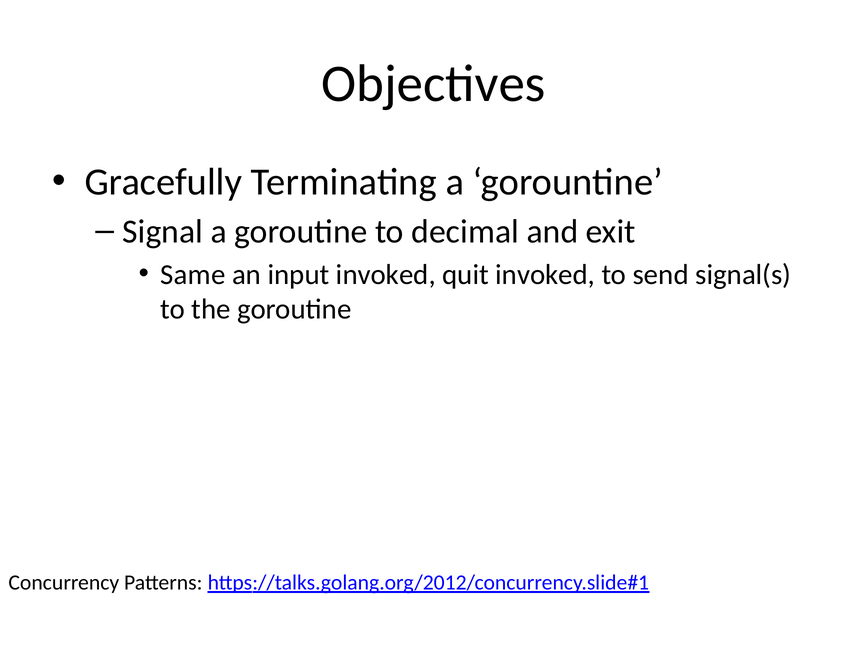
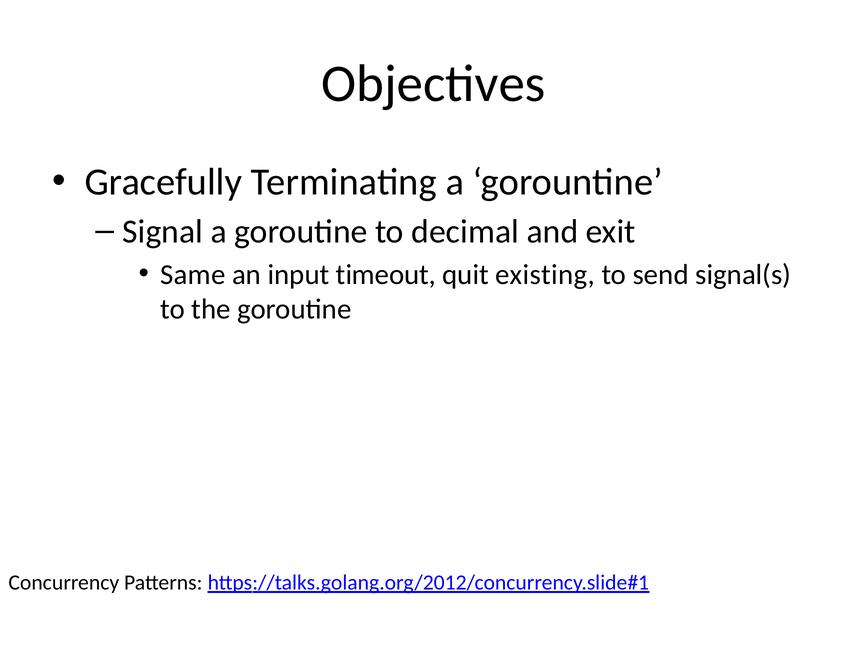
input invoked: invoked -> timeout (386, 275)
quit invoked: invoked -> existing (545, 275)
